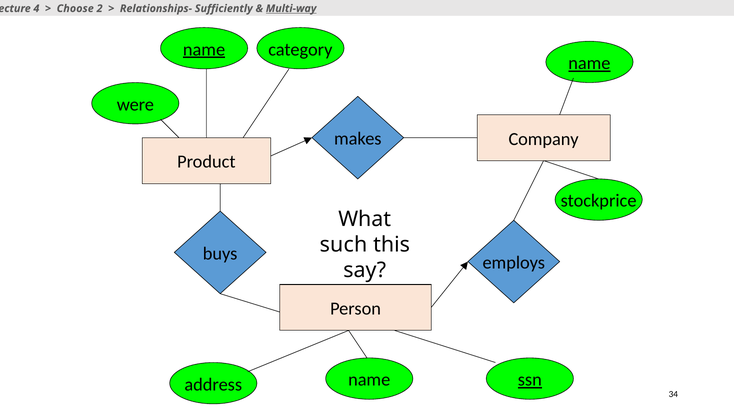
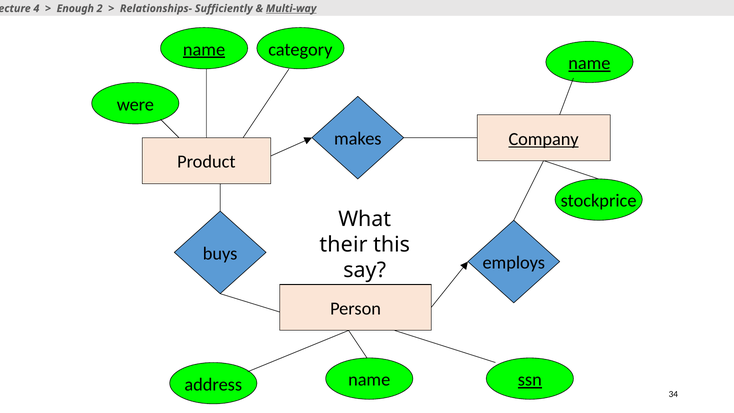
Choose: Choose -> Enough (75, 9)
Company underline: none -> present (544, 139)
such: such -> their (343, 245)
